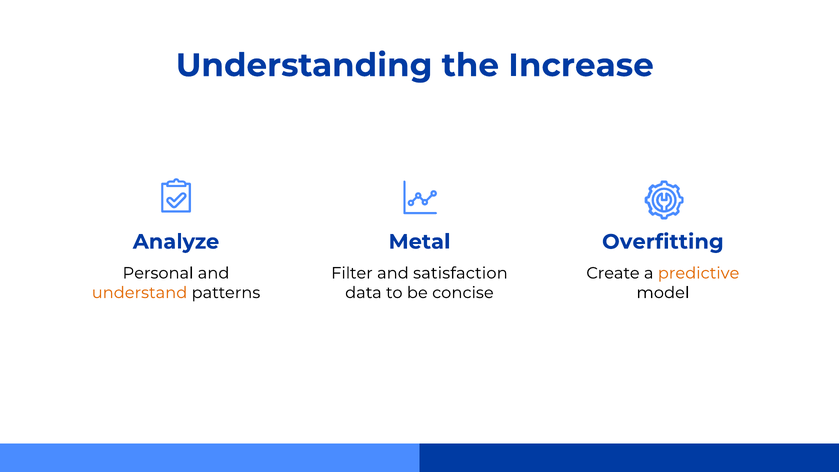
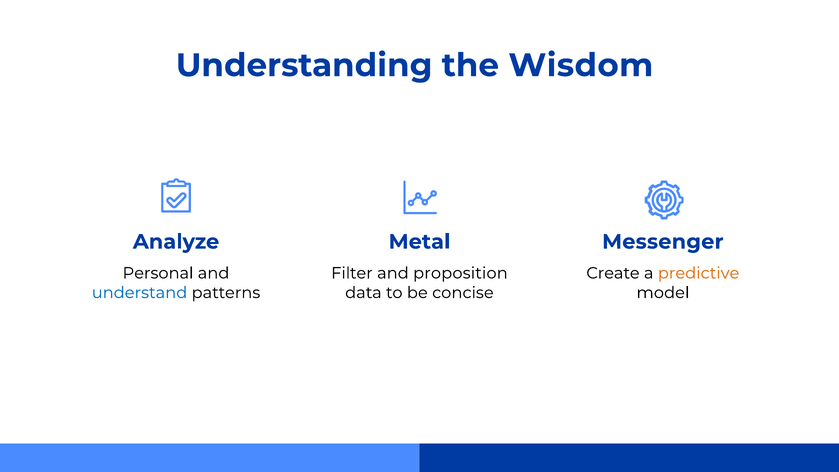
Increase: Increase -> Wisdom (581, 65)
Overfitting: Overfitting -> Messenger (663, 242)
satisfaction: satisfaction -> proposition (460, 273)
understand colour: orange -> blue (140, 293)
